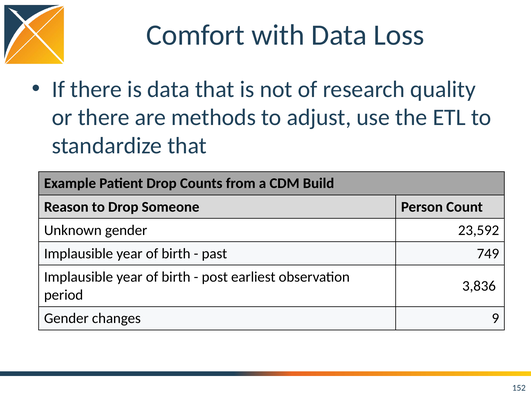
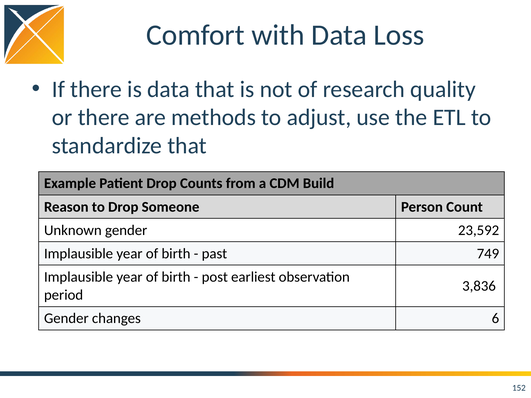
9: 9 -> 6 (495, 319)
